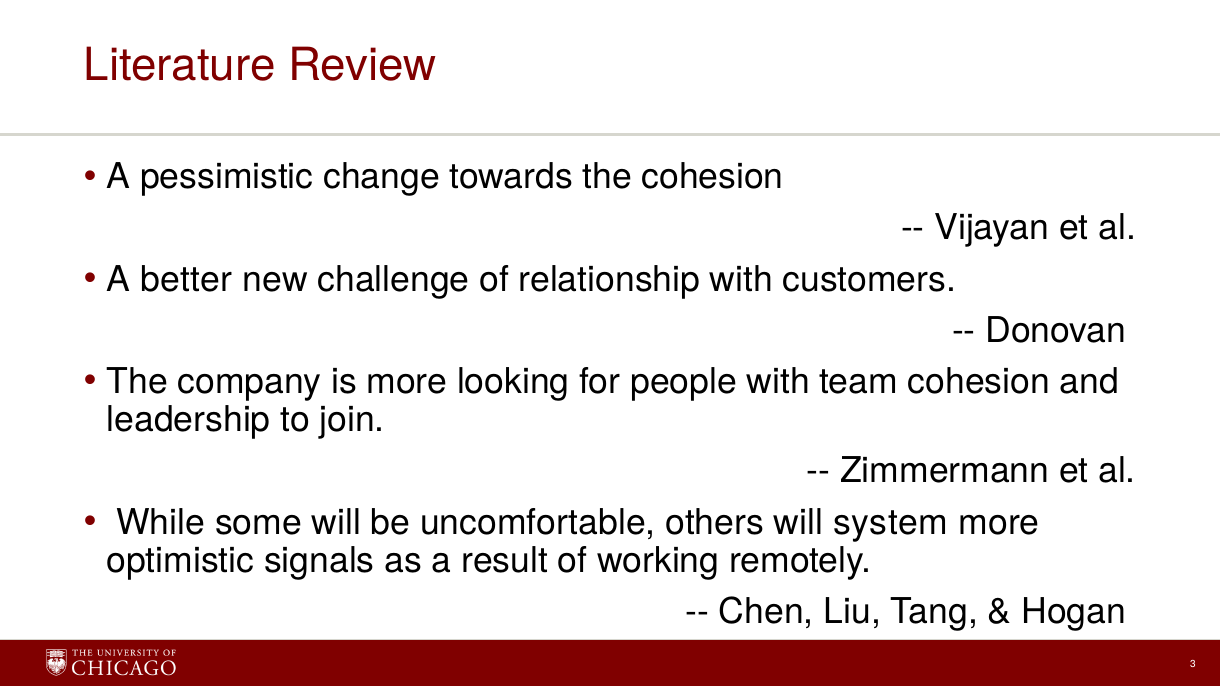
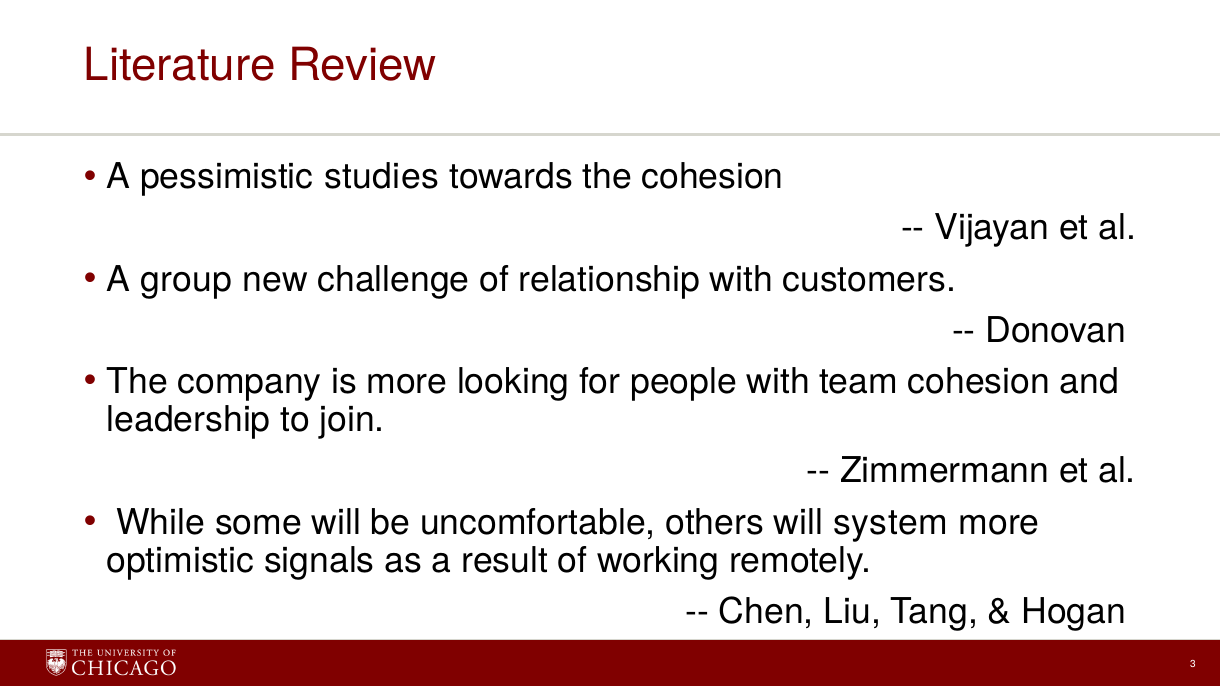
change: change -> studies (382, 177)
better: better -> group (186, 279)
